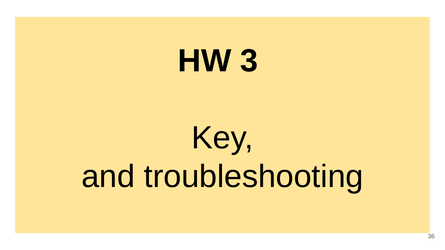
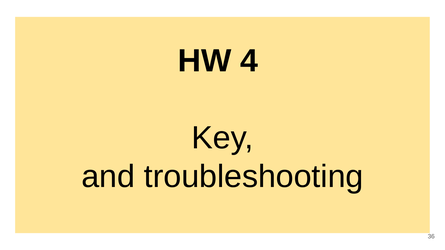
3: 3 -> 4 (249, 61)
